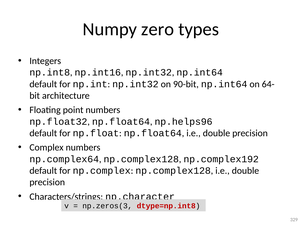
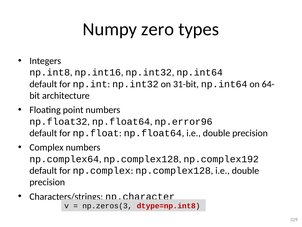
90-bit: 90-bit -> 31-bit (186, 84)
np.helps96: np.helps96 -> np.error96 (184, 121)
